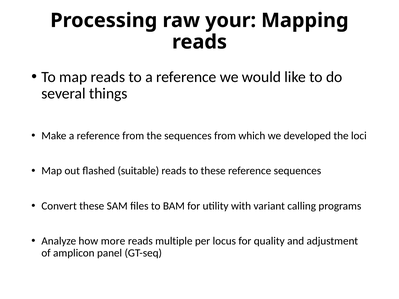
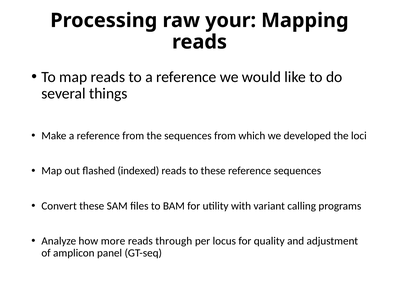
suitable: suitable -> indexed (138, 171)
multiple: multiple -> through (174, 241)
